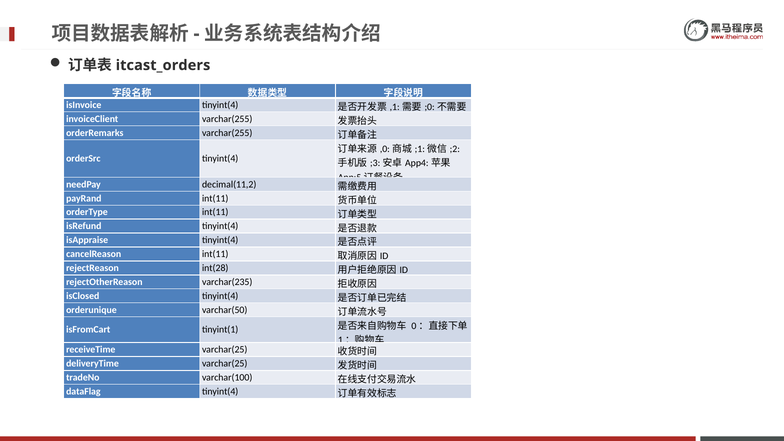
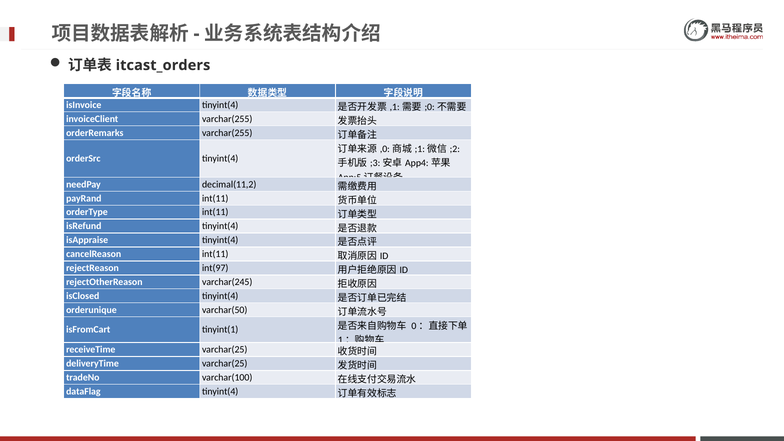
int(28: int(28 -> int(97 (215, 268)
varchar(235: varchar(235 -> varchar(245 (227, 282)
